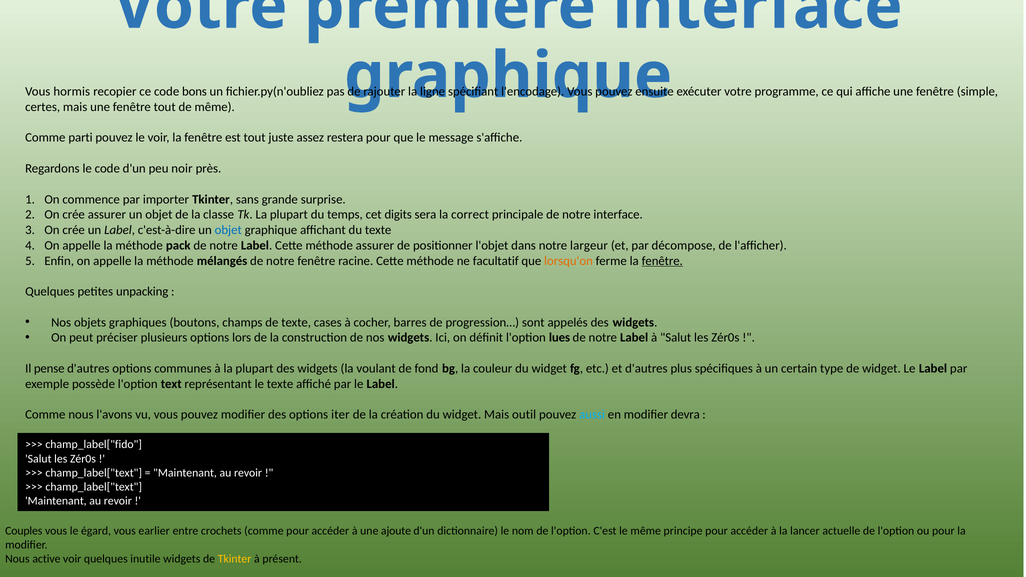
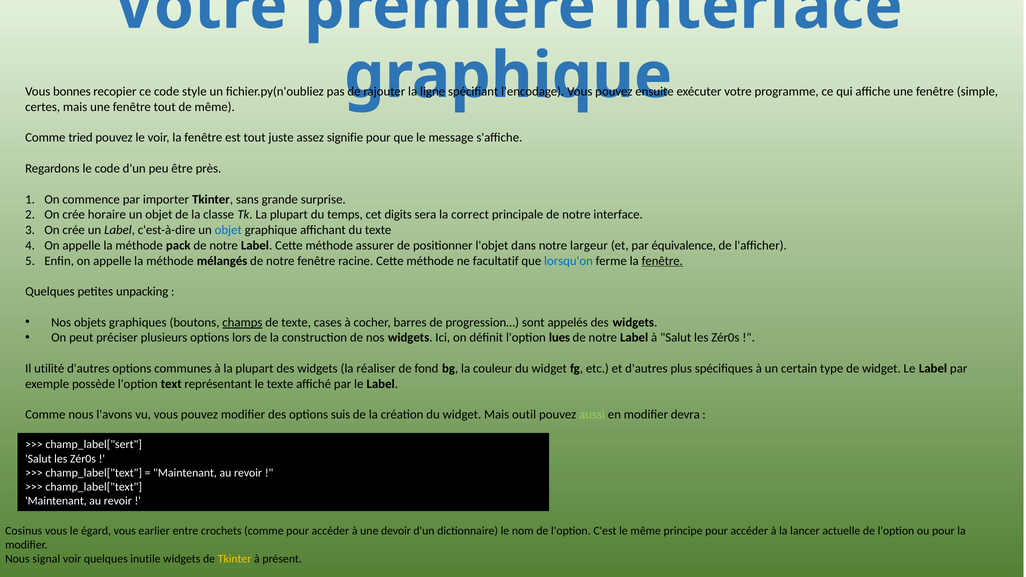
hormis: hormis -> bonnes (72, 92)
bons: bons -> style (194, 92)
parti: parti -> tried (81, 138)
restera: restera -> signifie (345, 138)
noir: noir -> être (182, 169)
crée assurer: assurer -> horaire (107, 215)
décompose: décompose -> équivalence (684, 245)
lorsqu'on colour: orange -> blue (568, 261)
champs underline: none -> present (242, 322)
pense: pense -> utilité (49, 369)
voulant: voulant -> réaliser (376, 369)
iter: iter -> suis (341, 415)
aussi colour: light blue -> light green (592, 415)
champ_label["fido: champ_label["fido -> champ_label["sert (94, 445)
Couples: Couples -> Cosinus (24, 531)
ajoute: ajoute -> devoir (396, 531)
active: active -> signal (46, 559)
